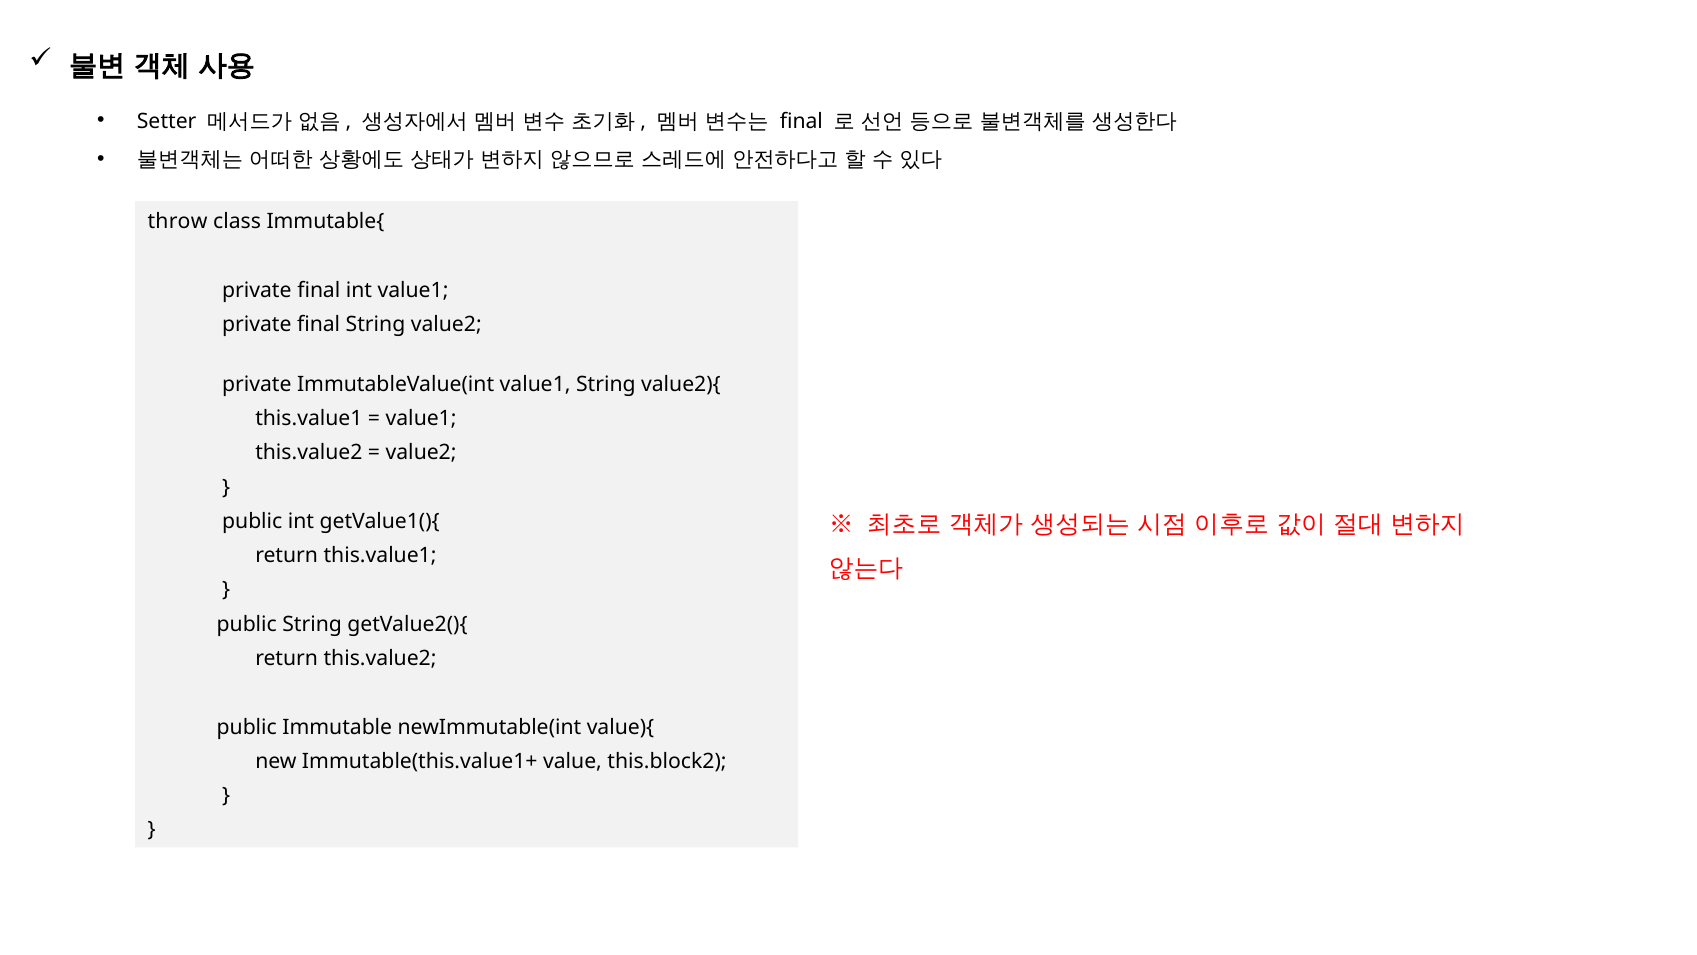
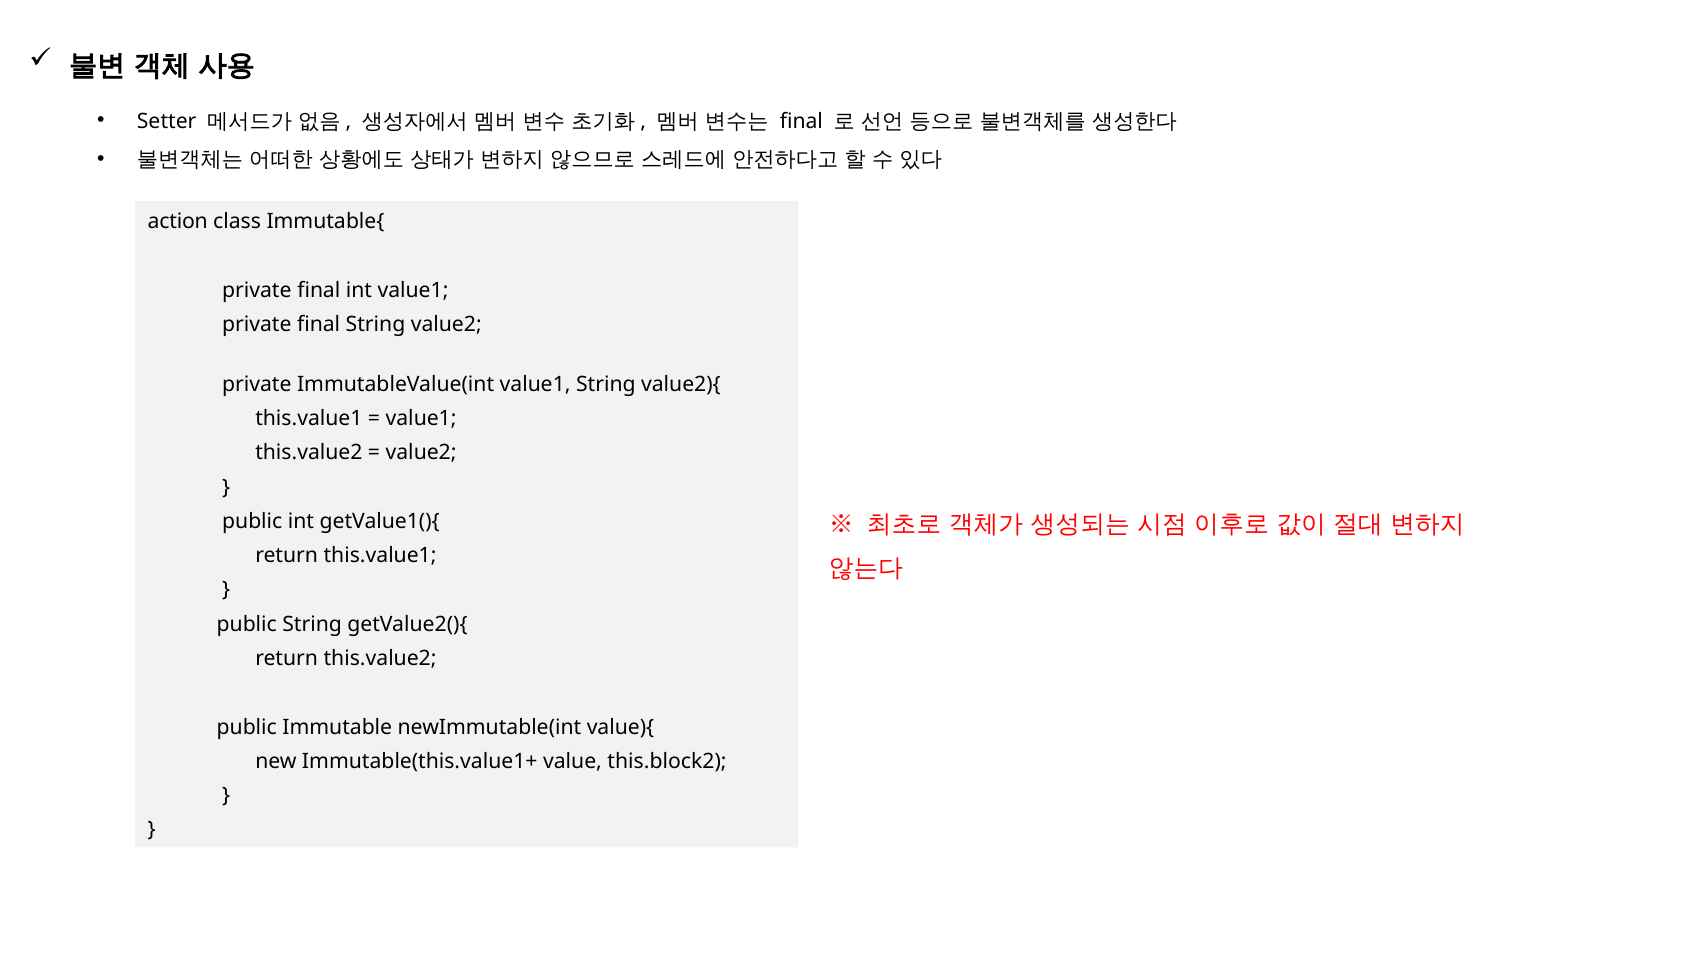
throw: throw -> action (178, 221)
